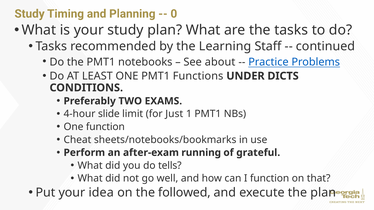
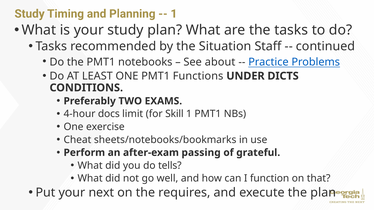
0: 0 -> 1 (174, 14)
Learning: Learning -> Situation (225, 46)
slide: slide -> docs (109, 114)
Just: Just -> Skill (174, 114)
One function: function -> exercise (105, 127)
running: running -> passing (201, 153)
idea: idea -> next (101, 193)
followed: followed -> requires (184, 193)
